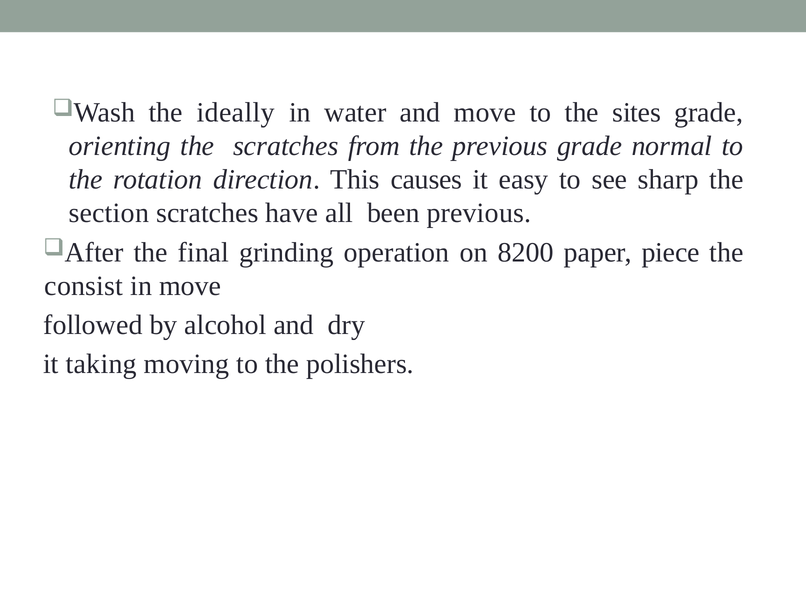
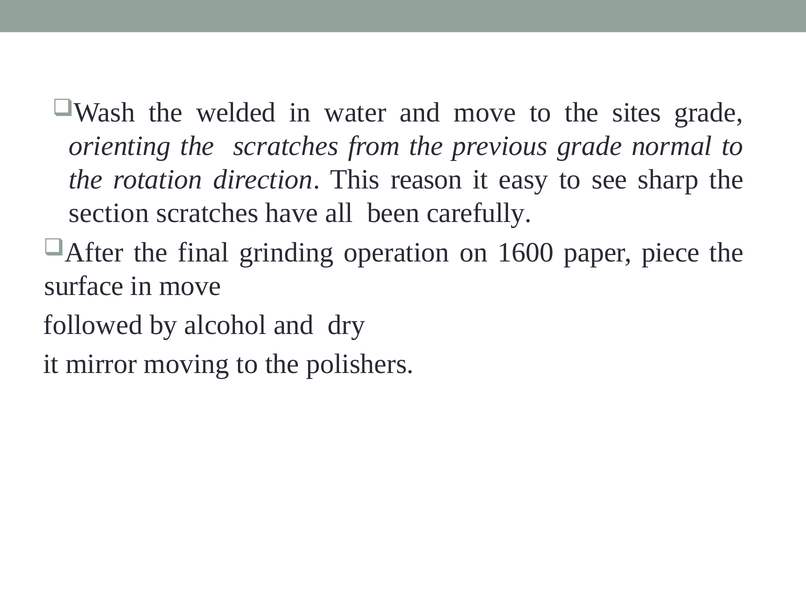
ideally: ideally -> welded (236, 113)
causes: causes -> reason (426, 180)
been previous: previous -> carefully (479, 213)
8200: 8200 -> 1600 (526, 252)
consist: consist -> surface (84, 286)
taking: taking -> mirror (101, 364)
